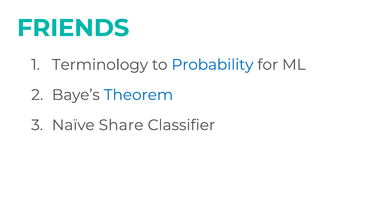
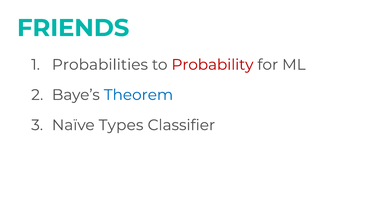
Terminology: Terminology -> Probabilities (100, 65)
Probability colour: blue -> red (212, 65)
Share: Share -> Types (121, 125)
